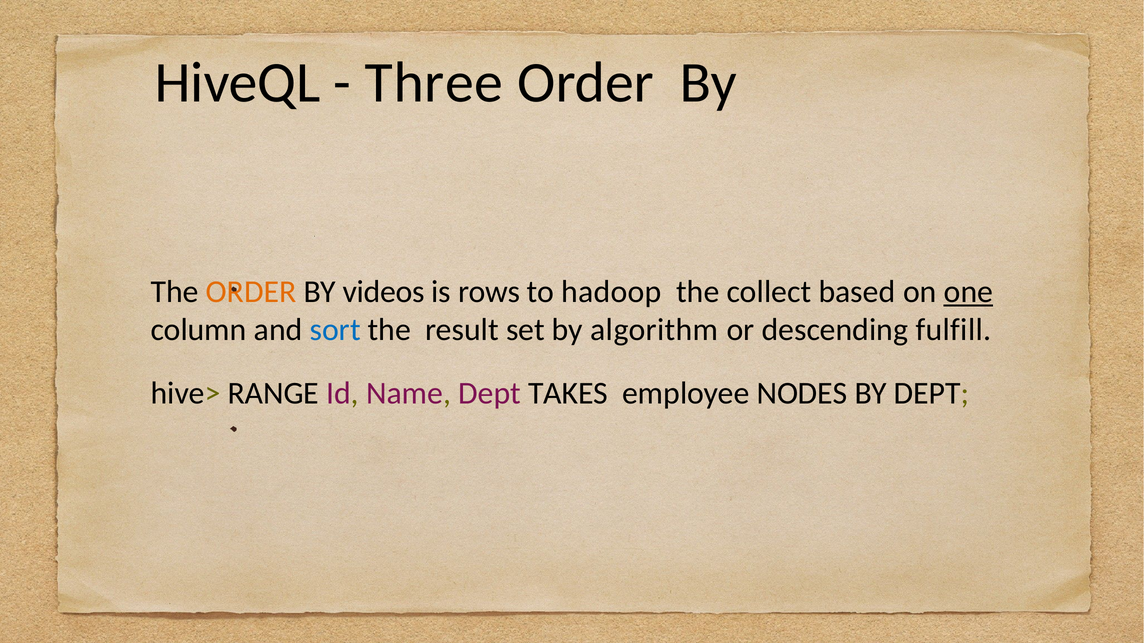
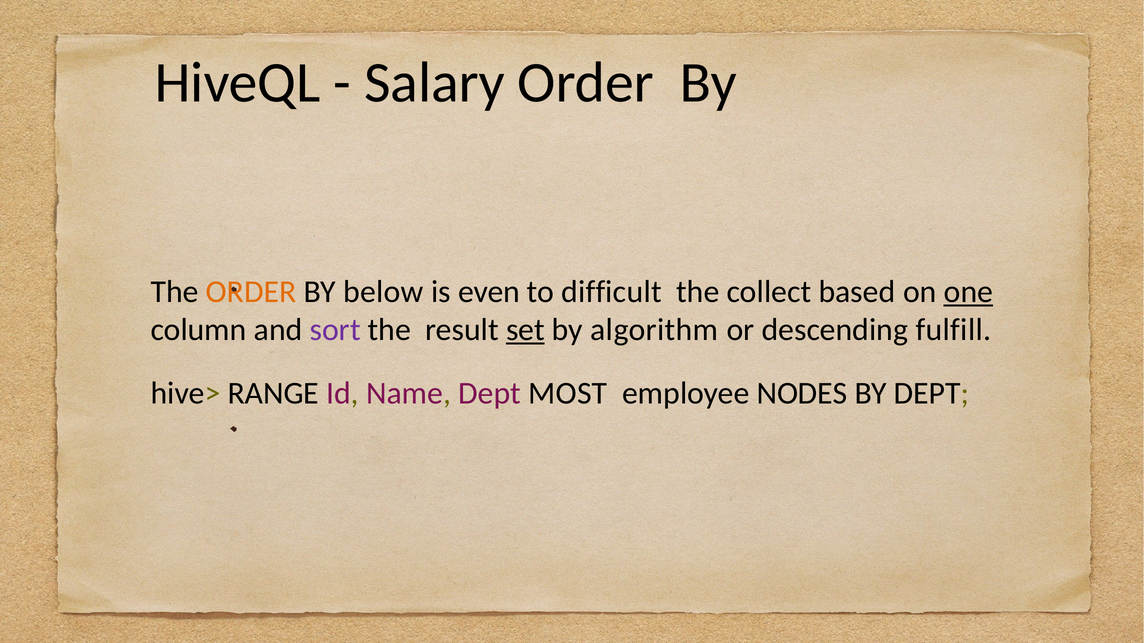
Three: Three -> Salary (434, 83)
videos: videos -> below (383, 292)
rows: rows -> even (489, 292)
hadoop: hadoop -> difficult (611, 292)
sort colour: blue -> purple (335, 330)
set underline: none -> present (525, 330)
TAKES: TAKES -> MOST (568, 393)
